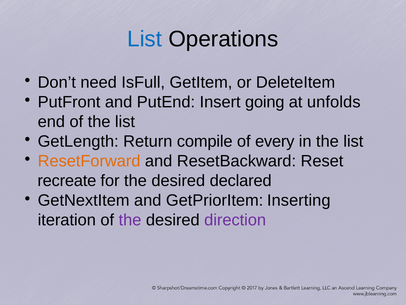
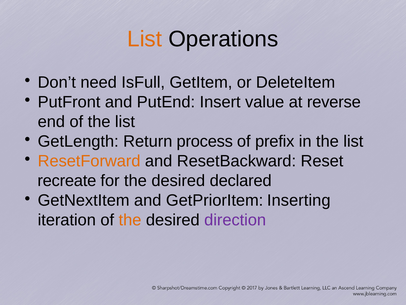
List colour: blue -> orange (145, 39)
going: going -> value (265, 102)
unfolds: unfolds -> reverse (334, 102)
compile: compile -> process (205, 141)
every: every -> prefix (275, 141)
the colour: purple -> orange (130, 220)
